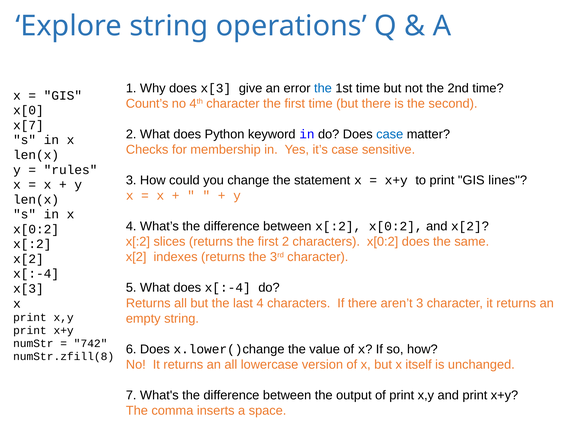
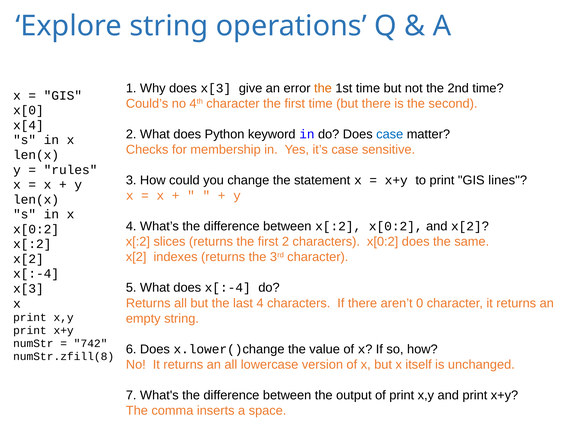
the colour: blue -> orange (323, 88)
Count’s: Count’s -> Could’s (147, 104)
x[7: x[7 -> x[4 (28, 125)
aren’t 3: 3 -> 0 (420, 304)
